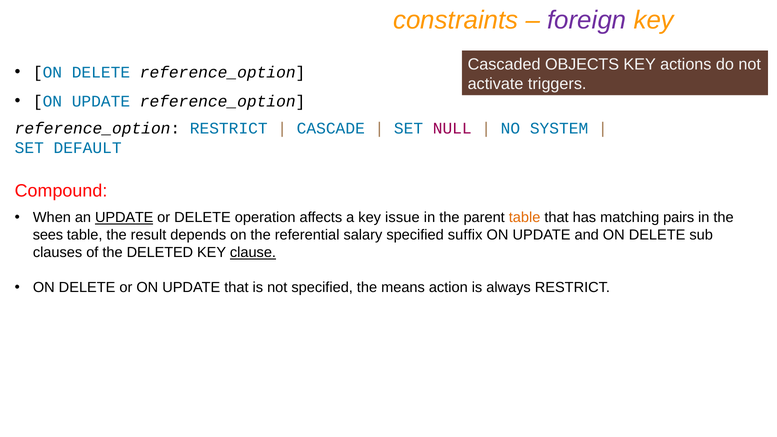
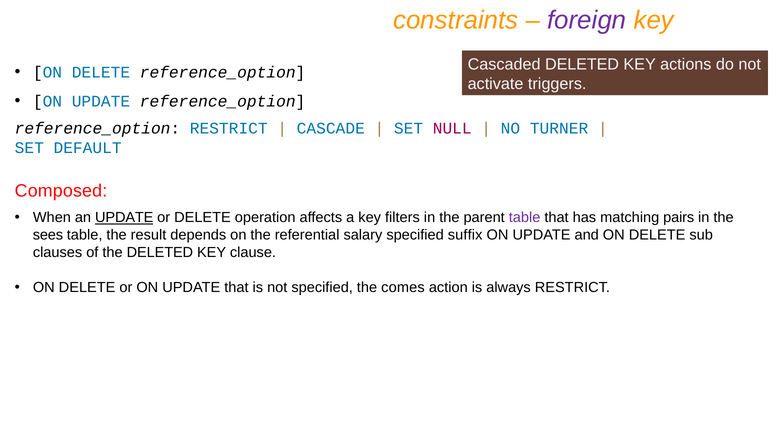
Cascaded OBJECTS: OBJECTS -> DELETED (582, 64)
SYSTEM: SYSTEM -> TURNER (559, 129)
Compound: Compound -> Composed (61, 191)
issue: issue -> filters (402, 218)
table colour: orange -> purple (525, 218)
clause underline: present -> none (253, 253)
means: means -> comes (403, 288)
